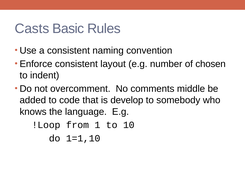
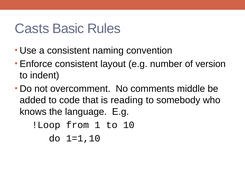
chosen: chosen -> version (211, 64)
develop: develop -> reading (127, 100)
